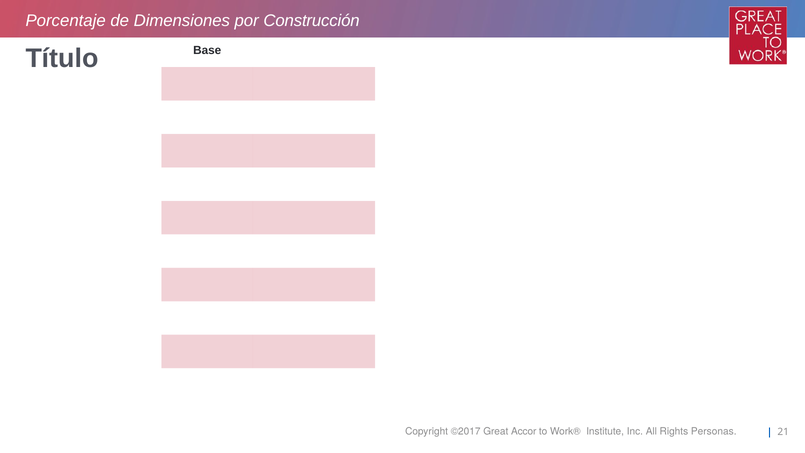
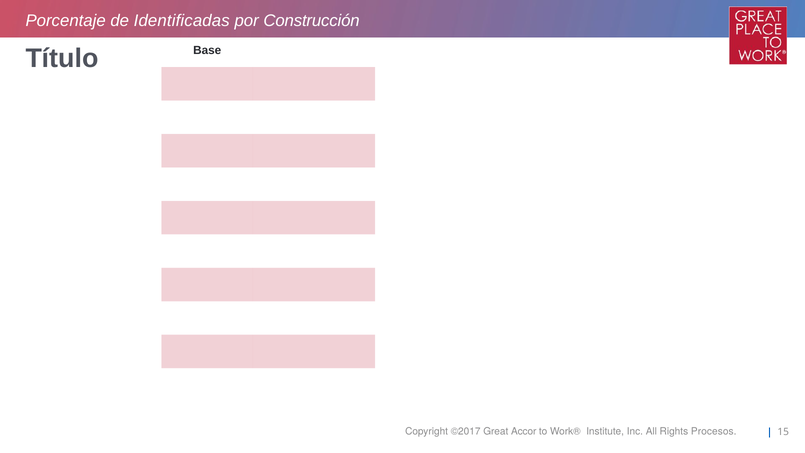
Dimensiones: Dimensiones -> Identificadas (182, 20)
Personas: Personas -> Procesos (714, 431)
21: 21 -> 15 (783, 432)
